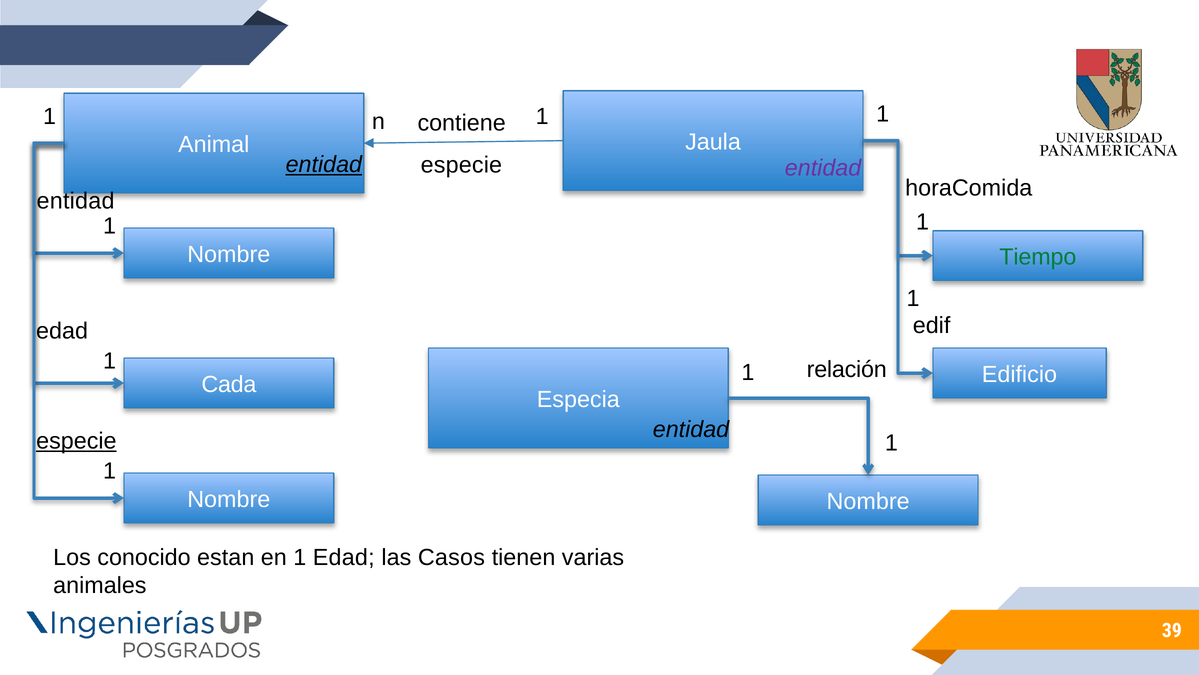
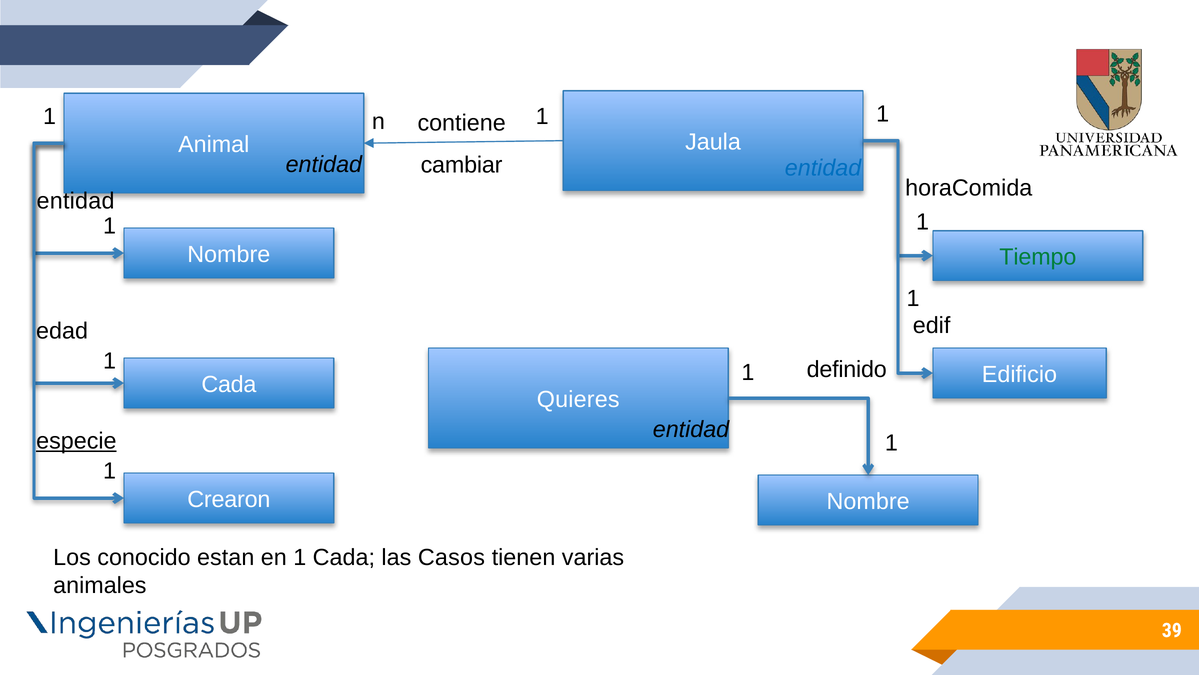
entidad underline: present -> none (324, 165)
especie: especie -> cambiar (462, 165)
entidad colour: purple -> blue (823, 168)
relación: relación -> definido (847, 369)
Especia: Especia -> Quieres (578, 399)
Nombre: Nombre -> Crearon (229, 499)
1 Edad: Edad -> Cada (344, 557)
